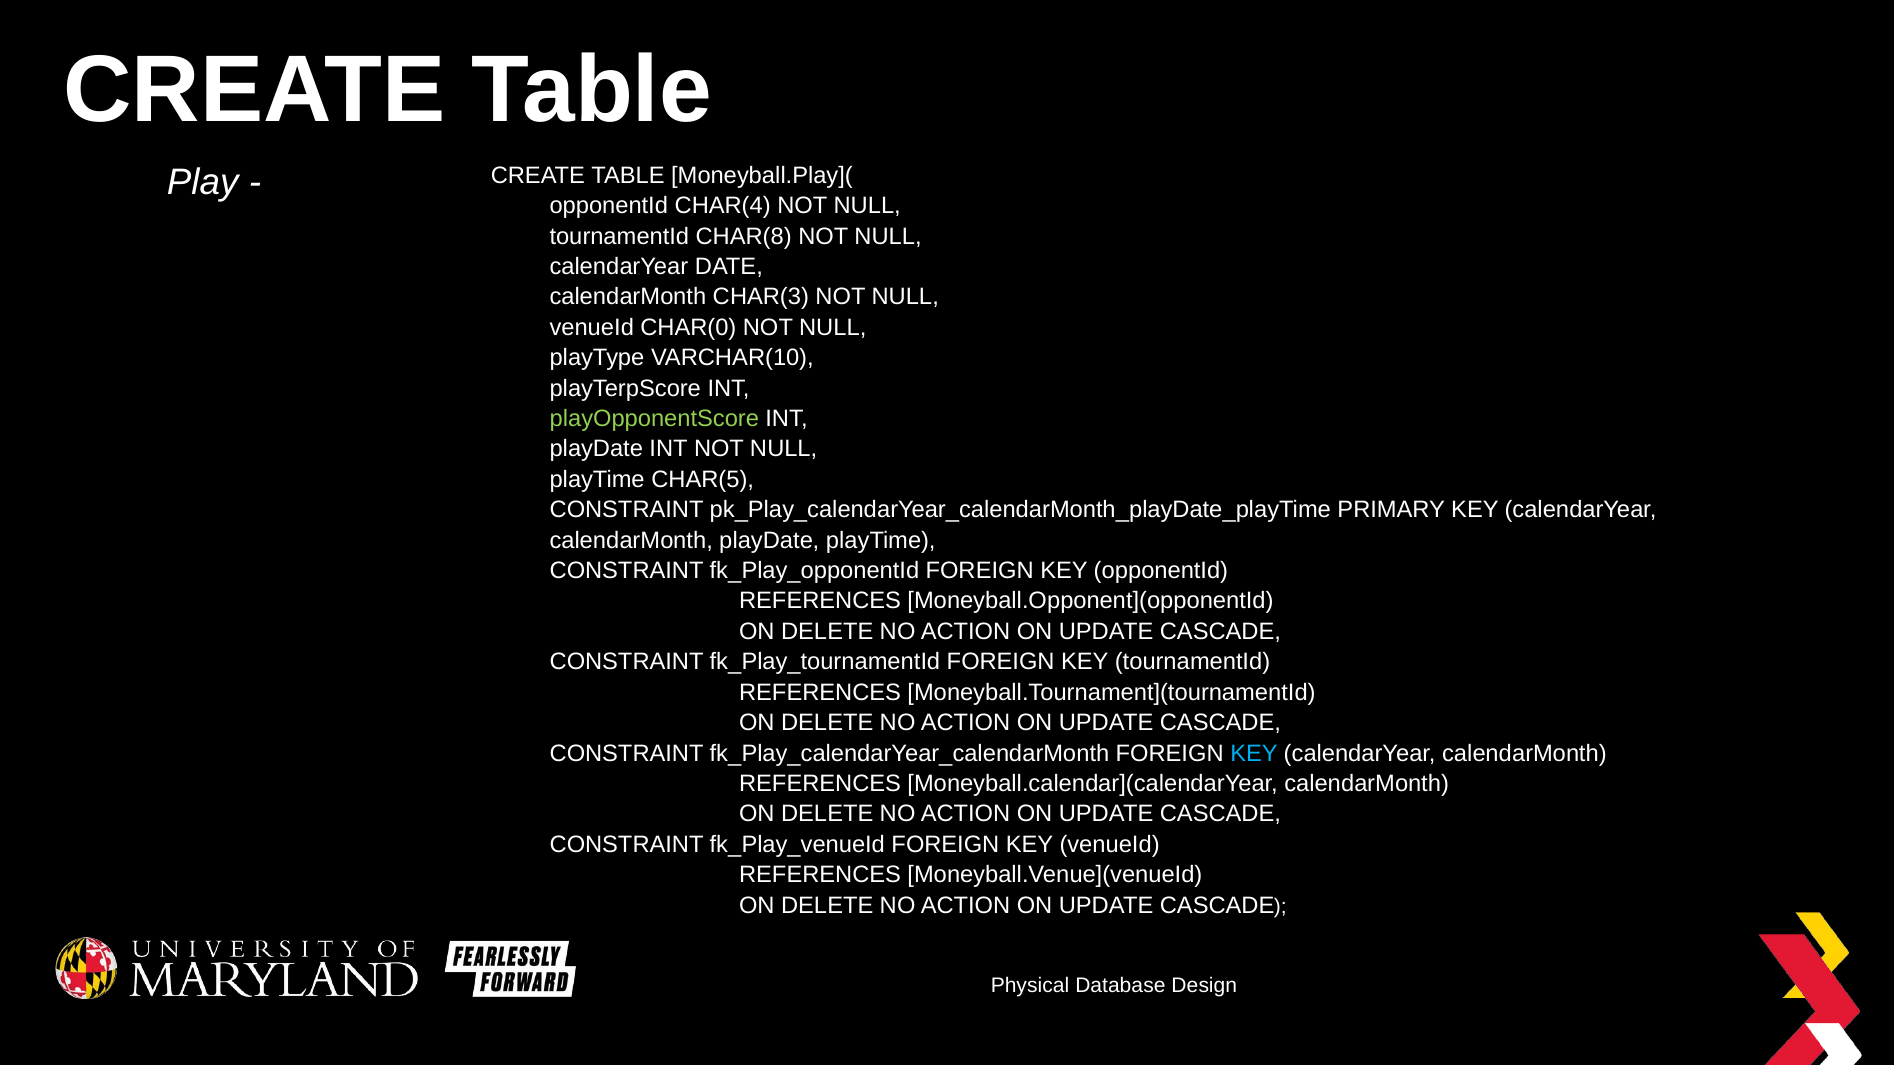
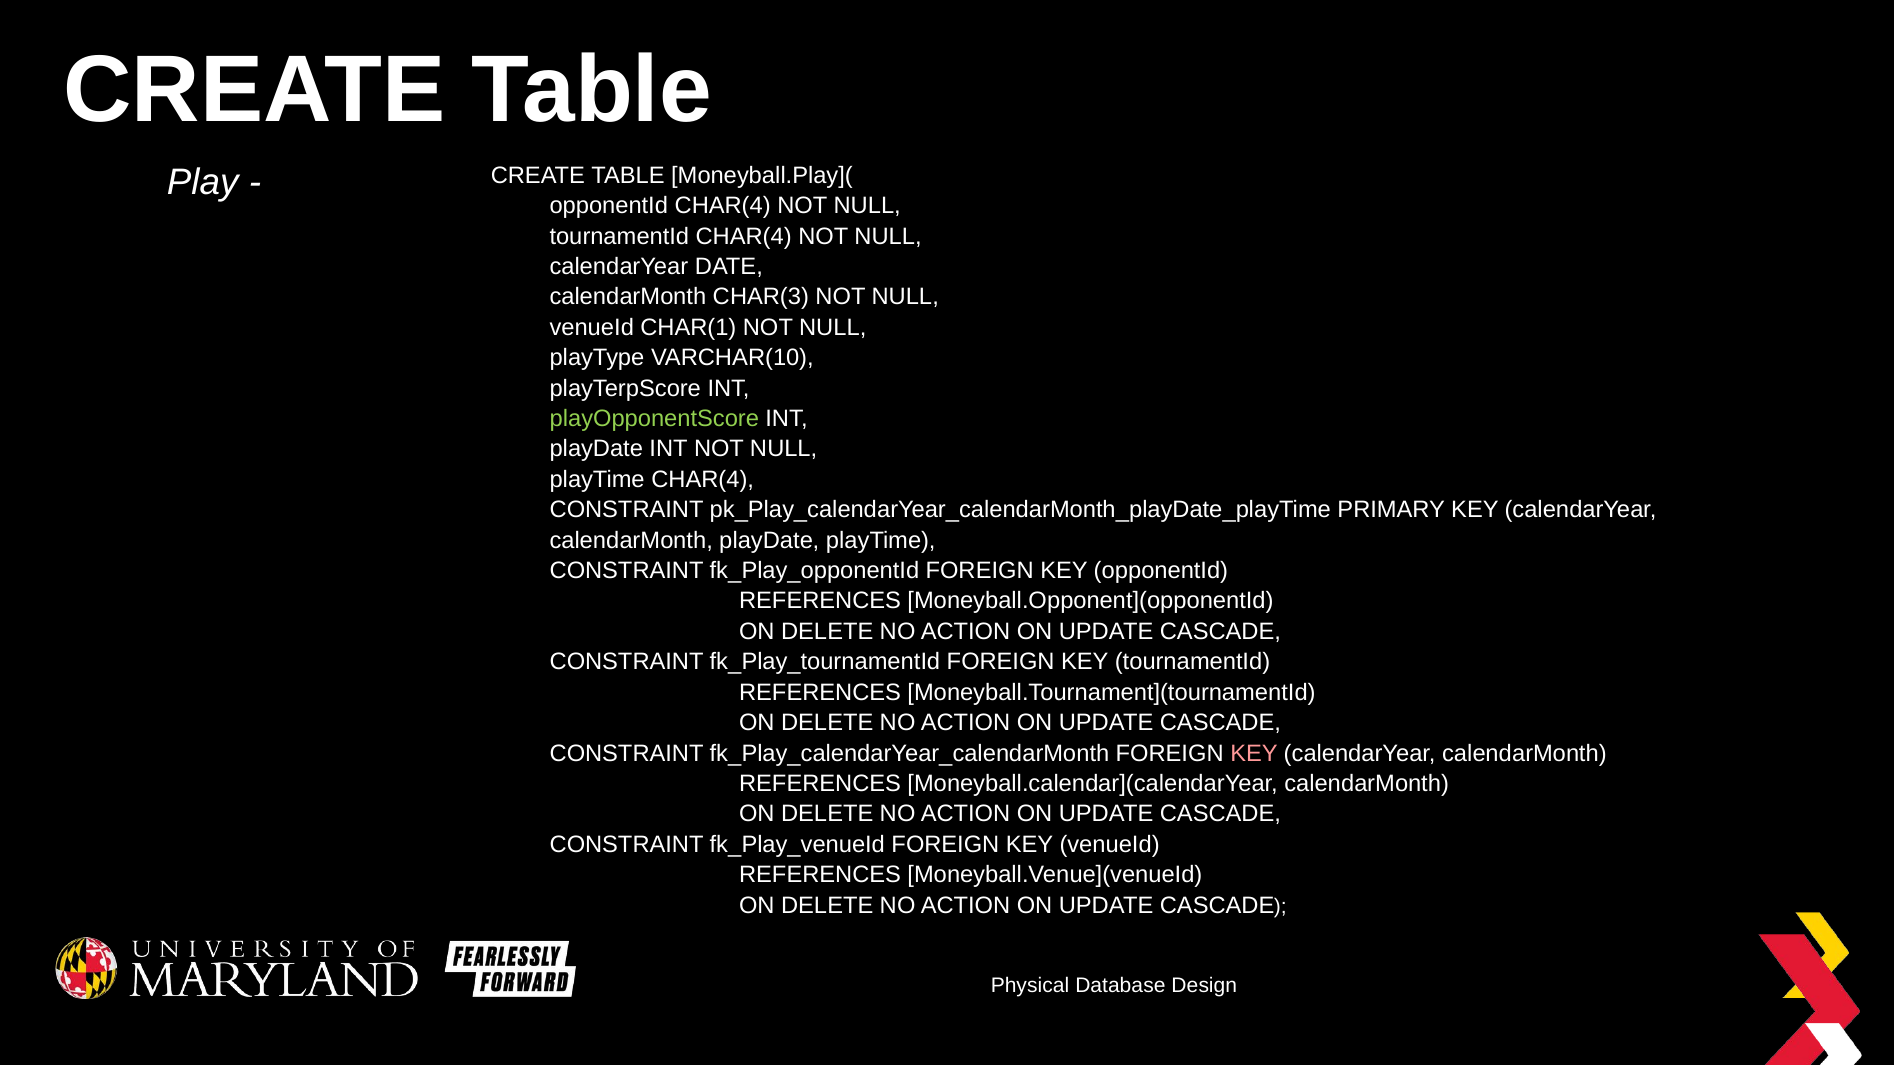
tournamentId CHAR(8: CHAR(8 -> CHAR(4 (744, 236)
CHAR(0: CHAR(0 -> CHAR(1 (688, 328)
playTime CHAR(5: CHAR(5 -> CHAR(4 (703, 480)
KEY colour: light blue -> pink (1254, 754)
